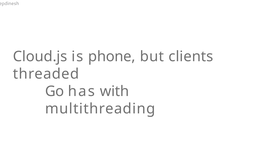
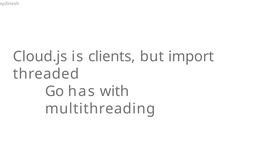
phone: phone -> clients (112, 57)
clients: clients -> import (191, 57)
